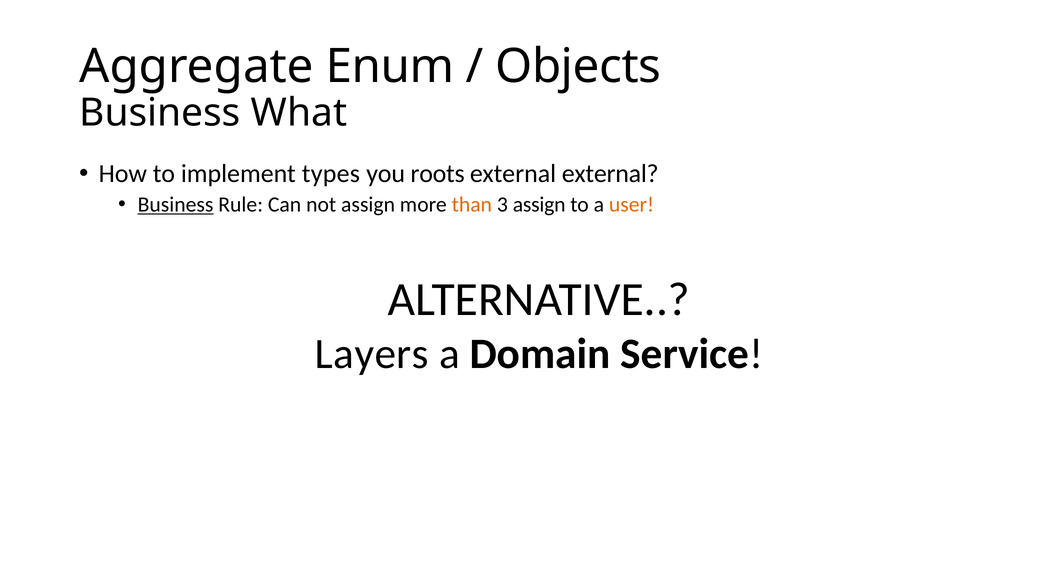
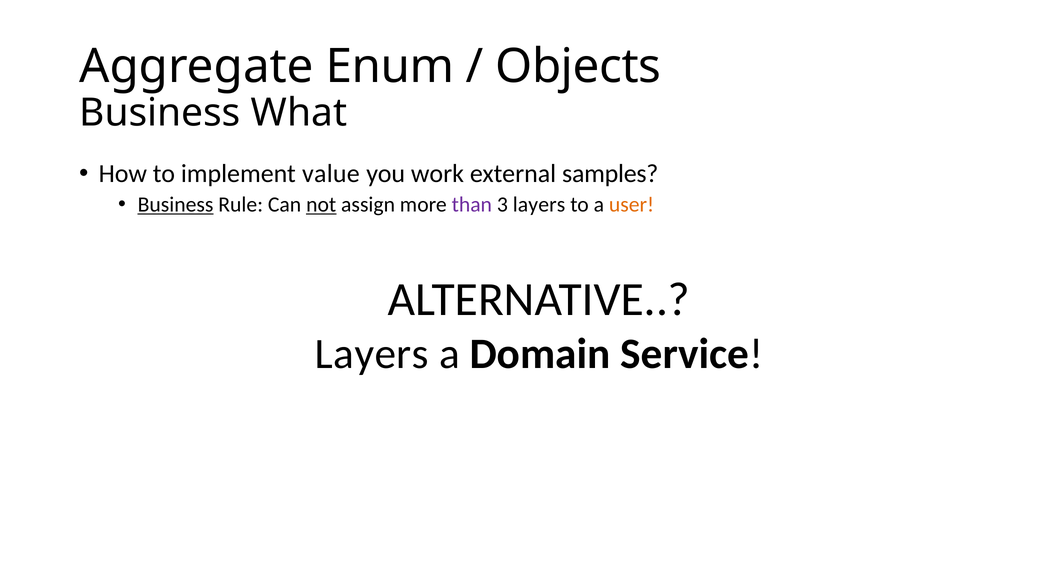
types: types -> value (331, 173)
roots: roots -> work (437, 173)
external external: external -> samples (610, 173)
not underline: none -> present (321, 205)
than colour: orange -> purple (472, 205)
3 assign: assign -> layers (539, 205)
